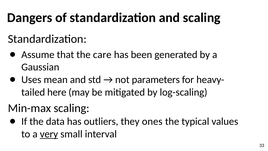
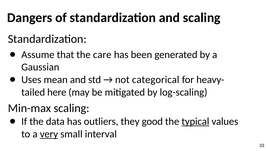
parameters: parameters -> categorical (156, 80)
ones: ones -> good (152, 121)
typical underline: none -> present (195, 121)
